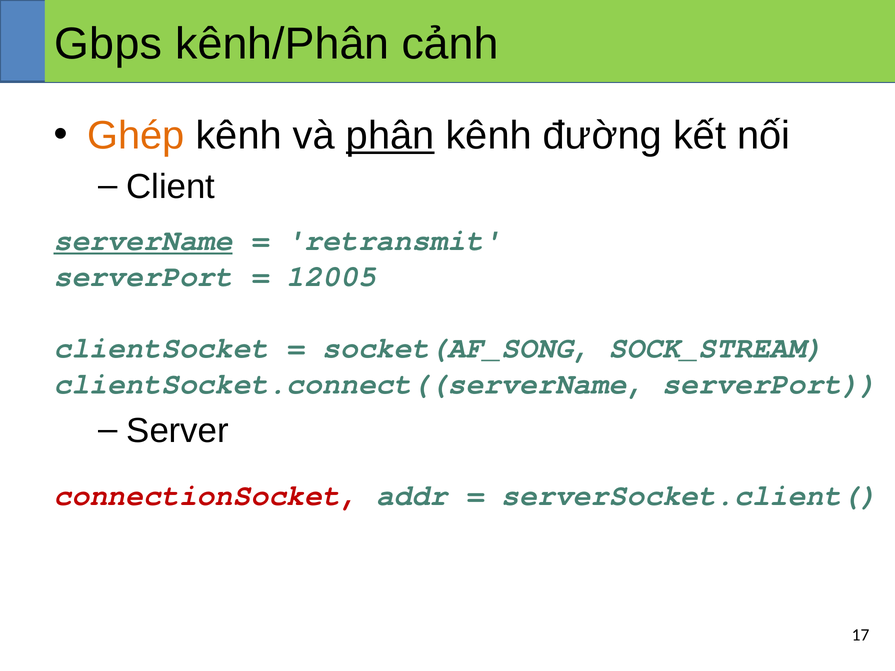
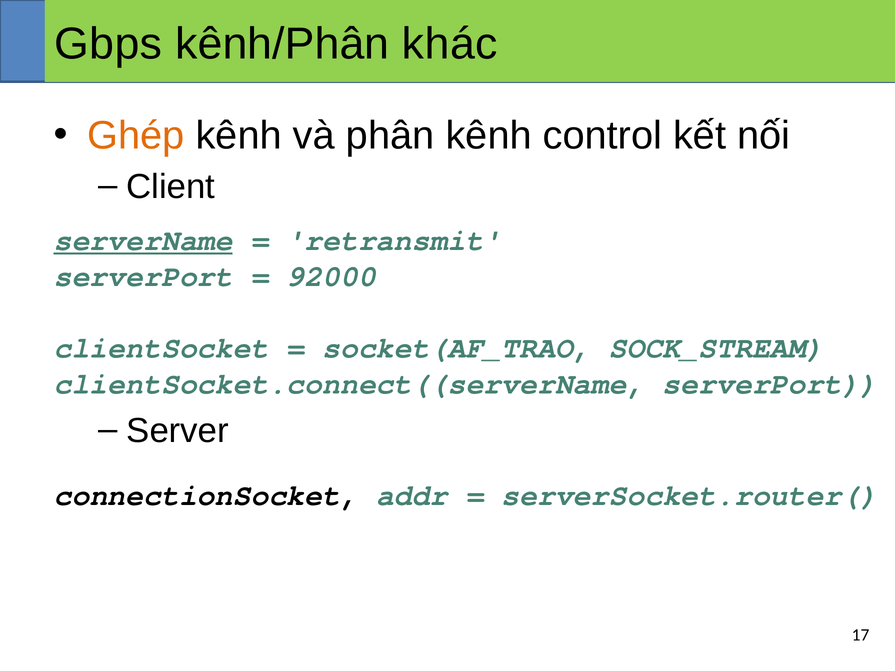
cảnh: cảnh -> khác (450, 44)
phân underline: present -> none (390, 136)
đường: đường -> control (602, 136)
12005: 12005 -> 92000 (331, 277)
socket(AF_SONG: socket(AF_SONG -> socket(AF_TRAO (457, 348)
connectionSocket colour: red -> black (206, 496)
serverSocket.client(: serverSocket.client( -> serverSocket.router( (689, 496)
